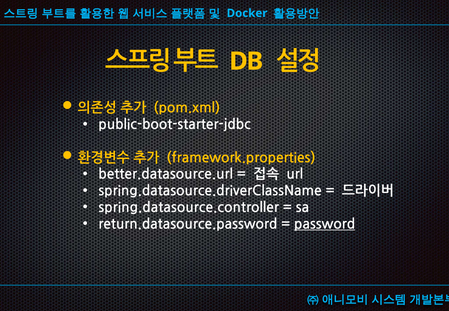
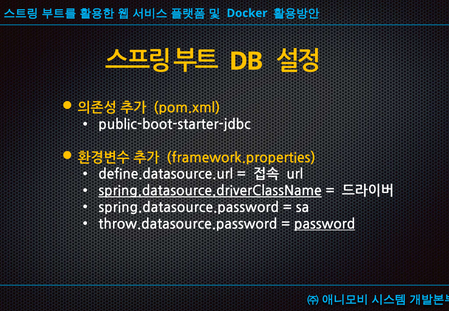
better.datasource.url: better.datasource.url -> define.datasource.url (166, 174)
spring.datasource.driverClassName underline: none -> present (210, 191)
spring.datasource.controller: spring.datasource.controller -> spring.datasource.password (189, 207)
return.datasource.password: return.datasource.password -> throw.datasource.password (188, 224)
